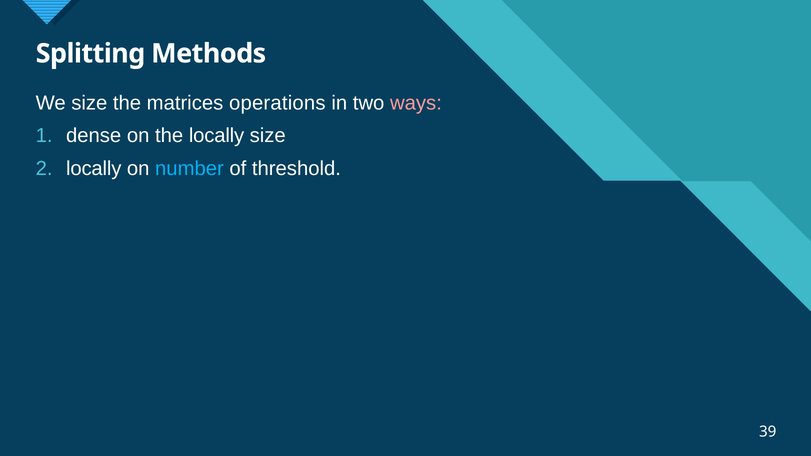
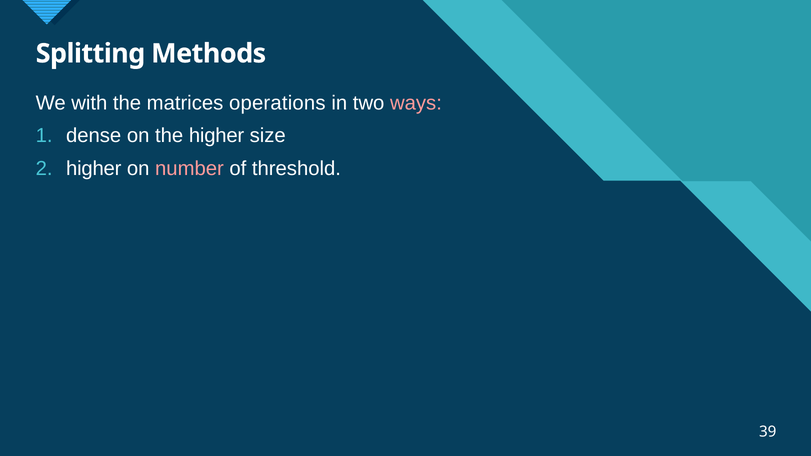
We size: size -> with (89, 103)
the locally: locally -> higher (217, 136)
locally: locally -> higher (94, 169)
number colour: light blue -> pink (189, 169)
